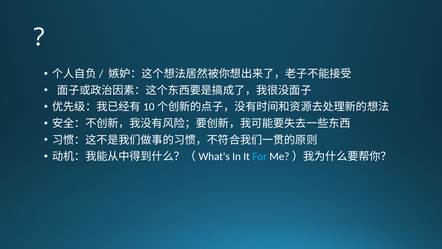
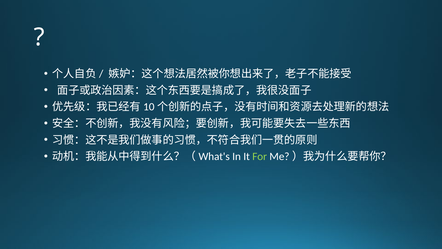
For colour: light blue -> light green (260, 156)
